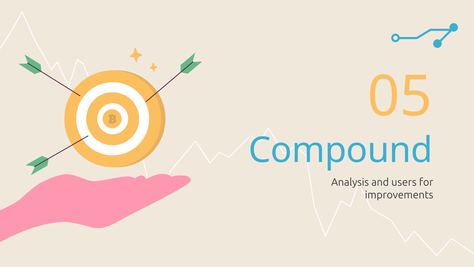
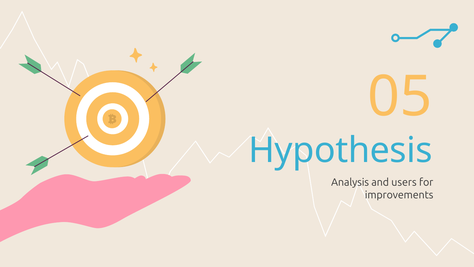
Compound: Compound -> Hypothesis (340, 150)
